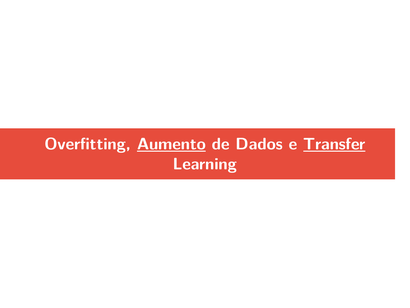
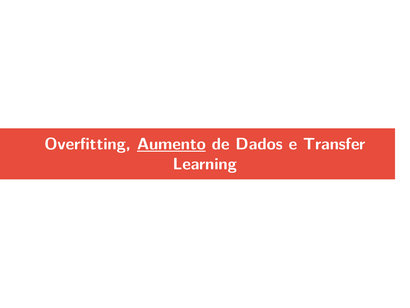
Transfer underline: present -> none (334, 144)
